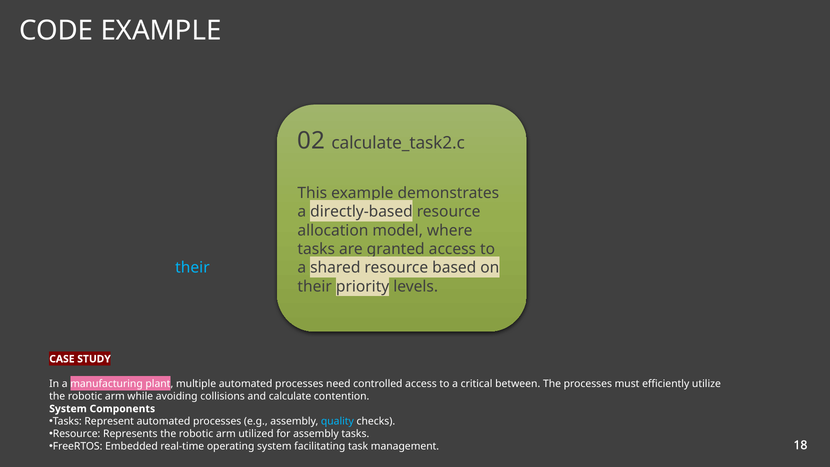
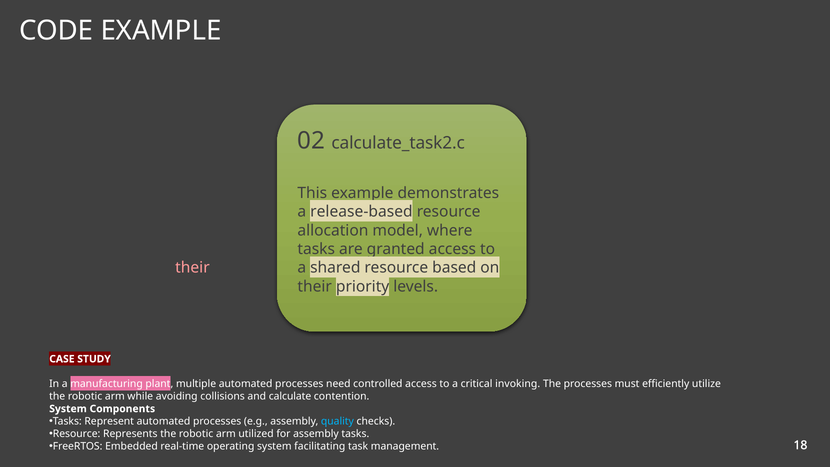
directly-based: directly-based -> release-based (361, 212)
their colour: light blue -> pink (192, 268)
between: between -> invoking (518, 384)
